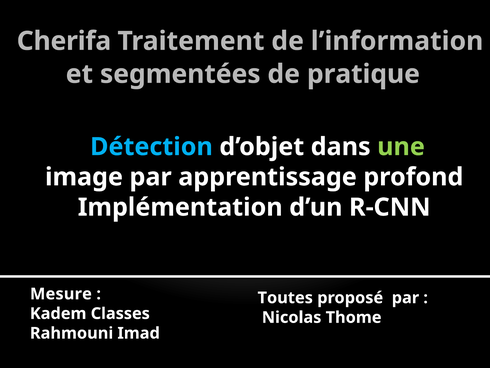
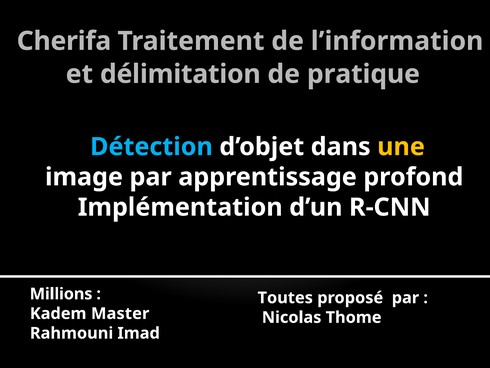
segmentées: segmentées -> délimitation (180, 74)
une colour: light green -> yellow (401, 147)
Mesure: Mesure -> Millions (61, 294)
Classes: Classes -> Master (120, 313)
